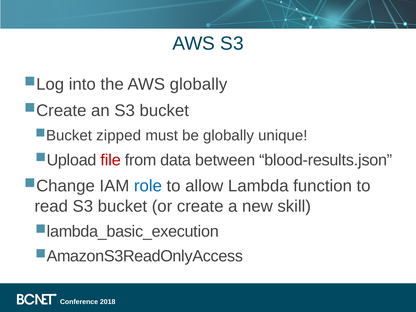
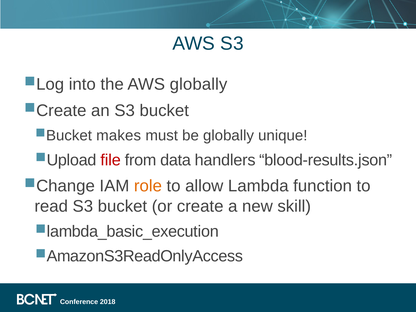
zipped: zipped -> makes (119, 136)
between: between -> handlers (225, 160)
role colour: blue -> orange (148, 186)
